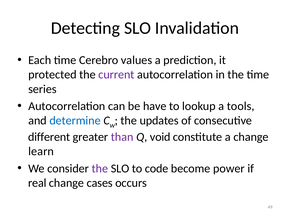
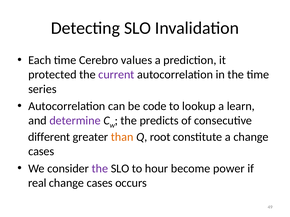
have: have -> code (155, 106)
tools: tools -> learn (241, 106)
determine colour: blue -> purple (75, 121)
updates: updates -> predicts (159, 121)
than colour: purple -> orange (122, 137)
void: void -> root (160, 137)
learn: learn -> cases (41, 152)
code: code -> hour (157, 169)
